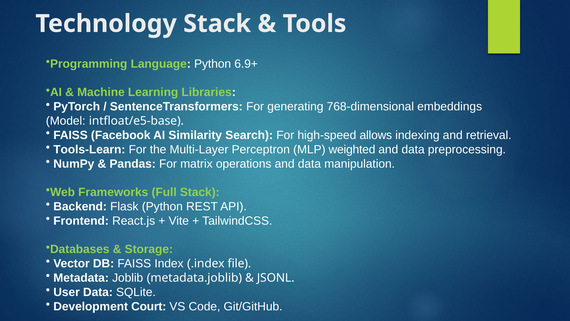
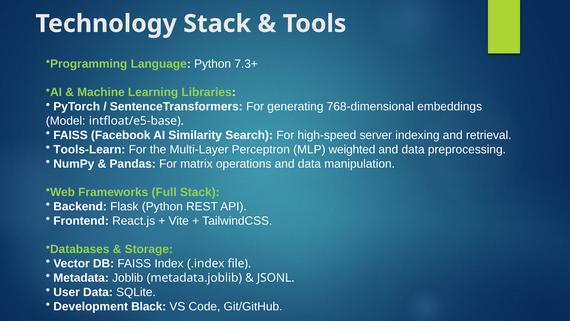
6.9+: 6.9+ -> 7.3+ (246, 64)
allows: allows -> server (376, 135)
Court: Court -> Black (149, 306)
